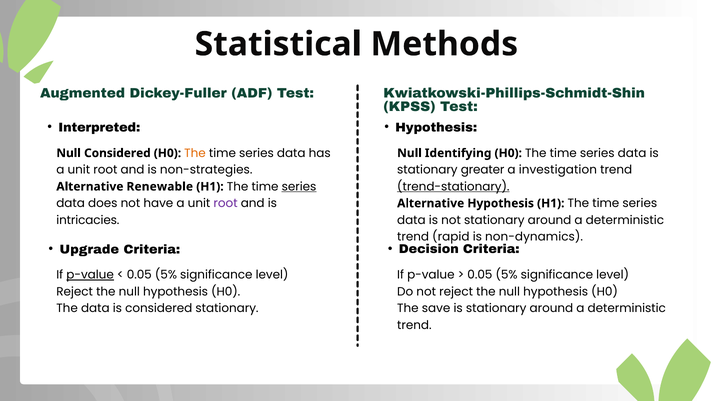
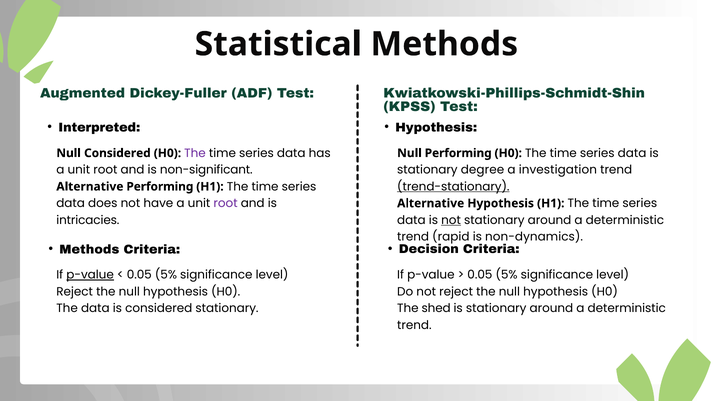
The colour: orange -> purple (195, 153)
Null Identifying: Identifying -> Performing (458, 153)
non-strategies: non-strategies -> non-significant (206, 170)
greater: greater -> degree (482, 170)
Alternative Renewable: Renewable -> Performing (160, 187)
series underline: present -> none (299, 187)
not underline: none -> present (451, 220)
Upgrade: Upgrade -> Methods (89, 249)
save: save -> shed (436, 308)
